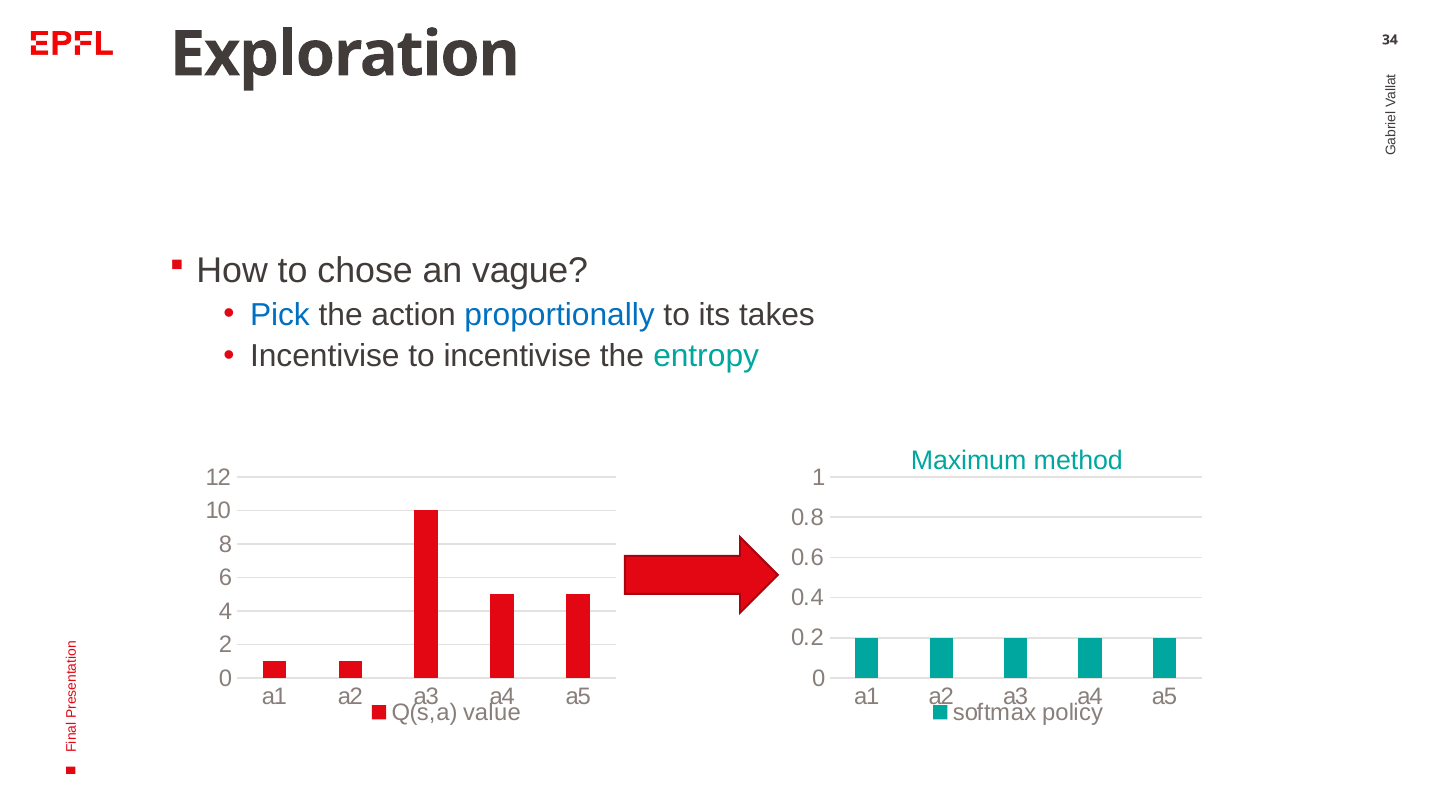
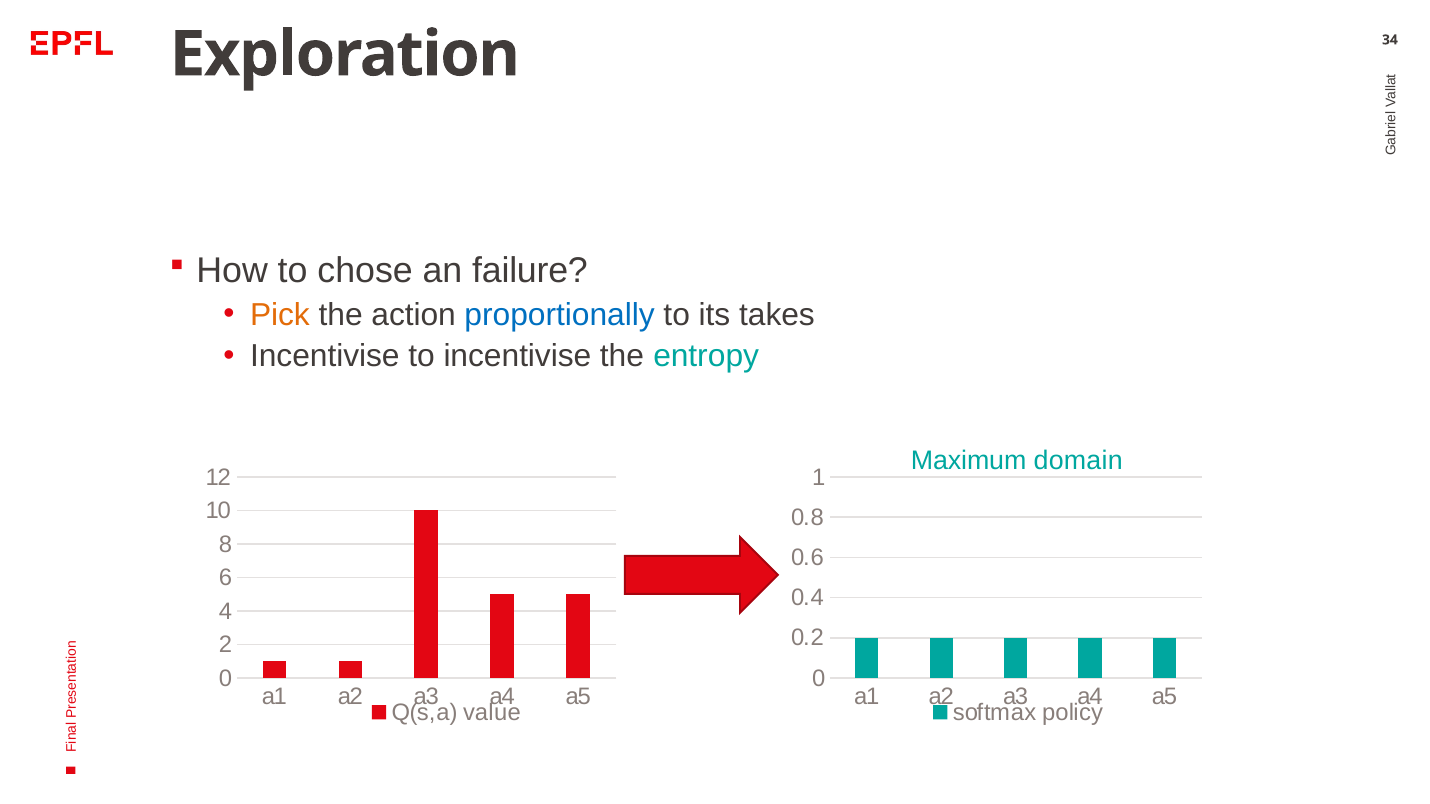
vague: vague -> failure (530, 271)
Pick colour: blue -> orange (280, 315)
method: method -> domain (1078, 461)
